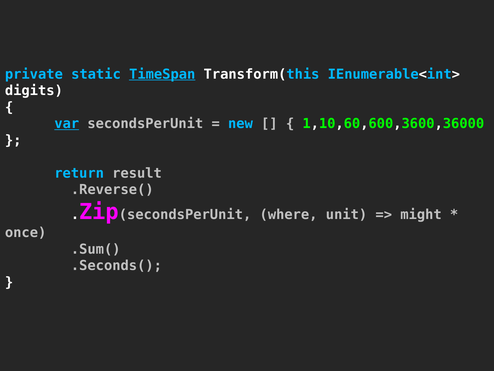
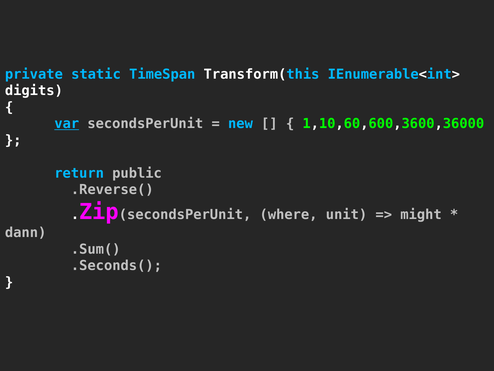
TimeSpan underline: present -> none (162, 74)
result: result -> public (137, 173)
once: once -> dann (26, 232)
